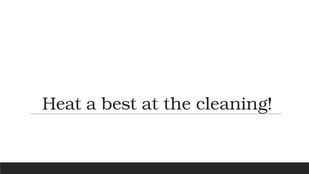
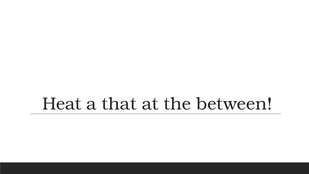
best: best -> that (119, 104)
cleaning: cleaning -> between (234, 104)
